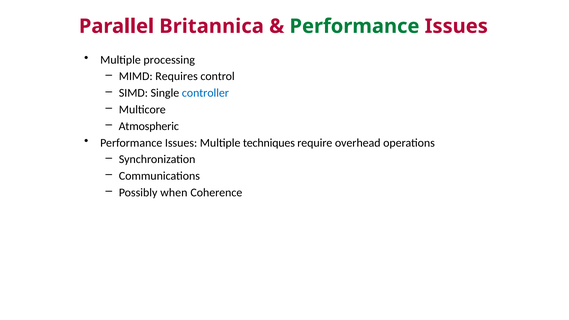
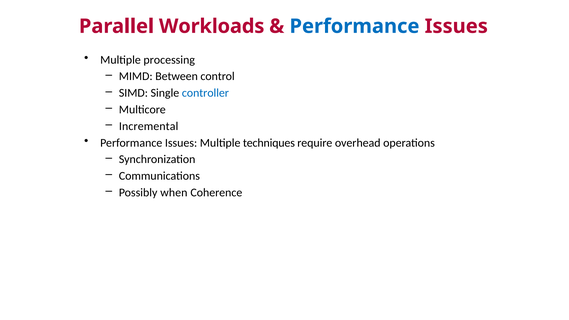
Britannica: Britannica -> Workloads (212, 26)
Performance colour: green -> blue (354, 26)
Requires: Requires -> Between (177, 76)
Atmospheric: Atmospheric -> Incremental (149, 126)
